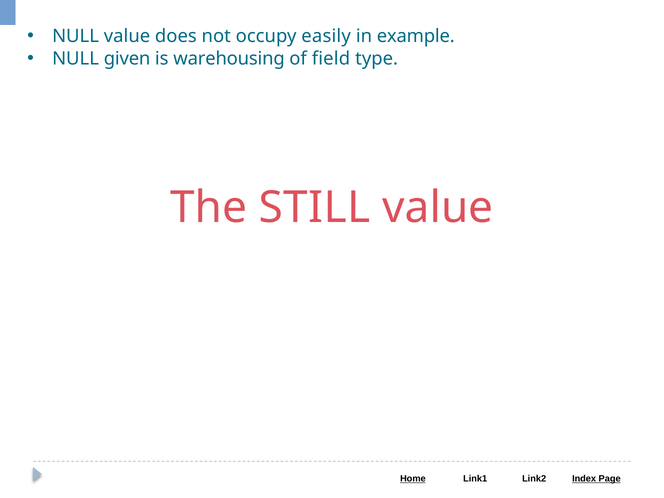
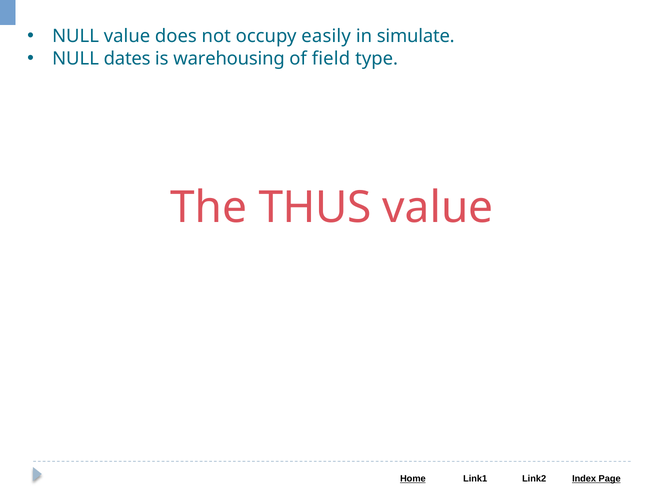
example: example -> simulate (416, 36)
given: given -> dates (127, 59)
STILL: STILL -> THUS (315, 208)
